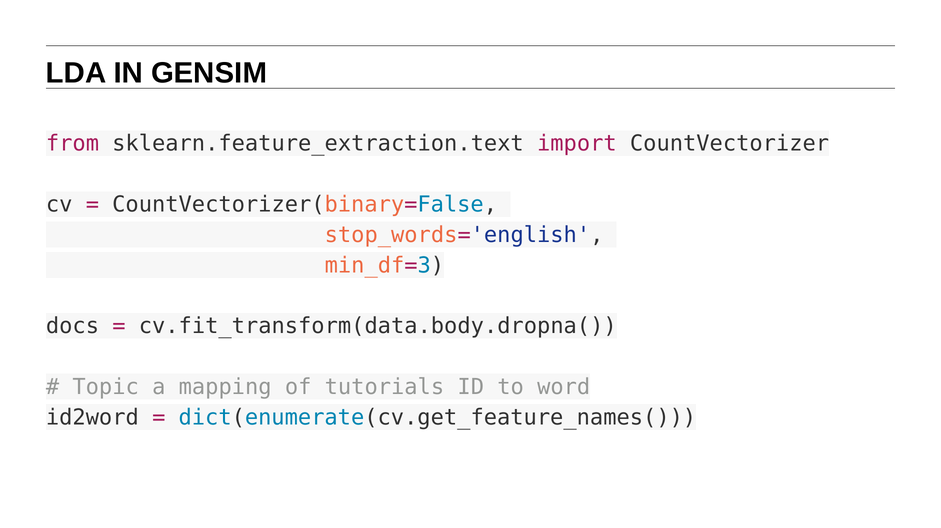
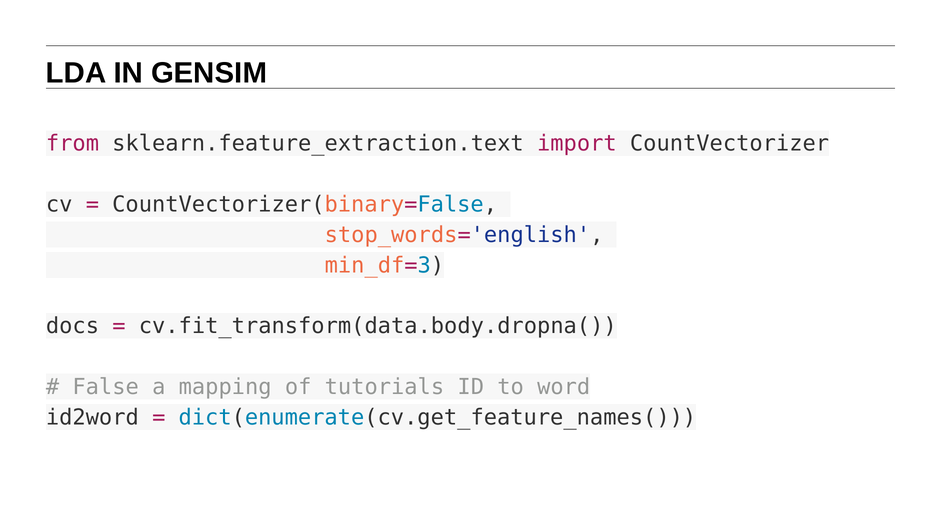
Topic: Topic -> False (106, 387)
